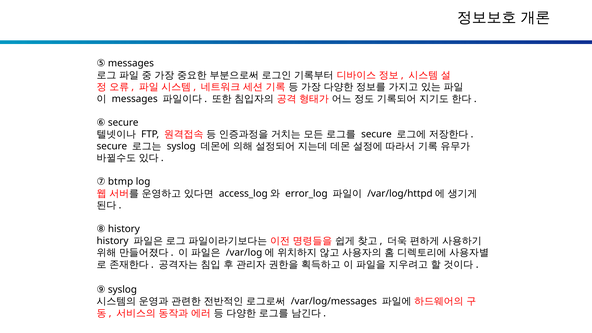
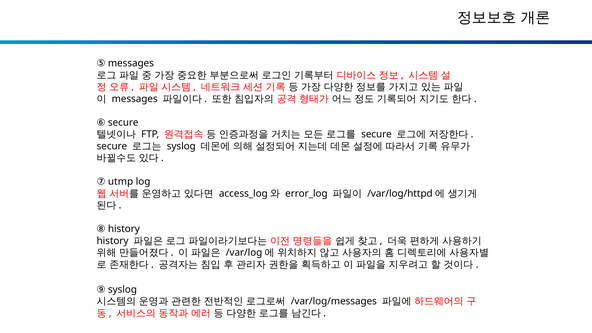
btmp: btmp -> utmp (121, 182)
